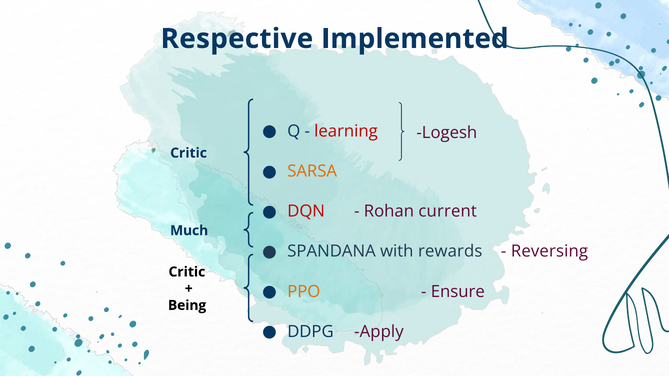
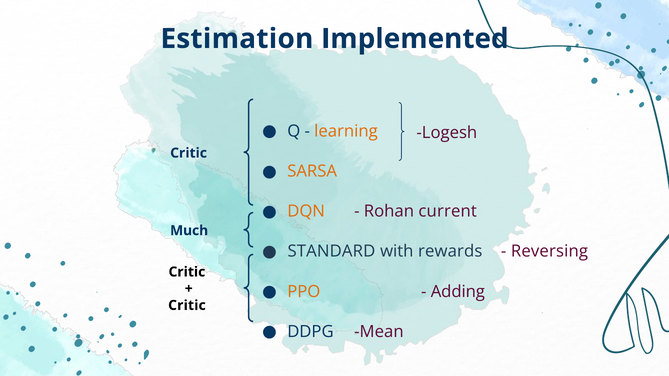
Respective: Respective -> Estimation (237, 39)
learning colour: red -> orange (346, 131)
DQN colour: red -> orange (306, 212)
SPANDANA: SPANDANA -> STANDARD (331, 252)
Ensure: Ensure -> Adding (458, 292)
Being: Being -> Critic (187, 306)
Apply: Apply -> Mean (379, 332)
